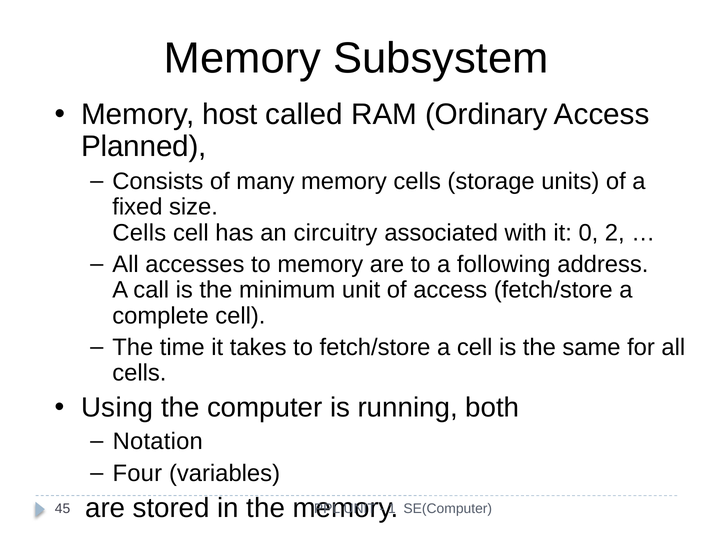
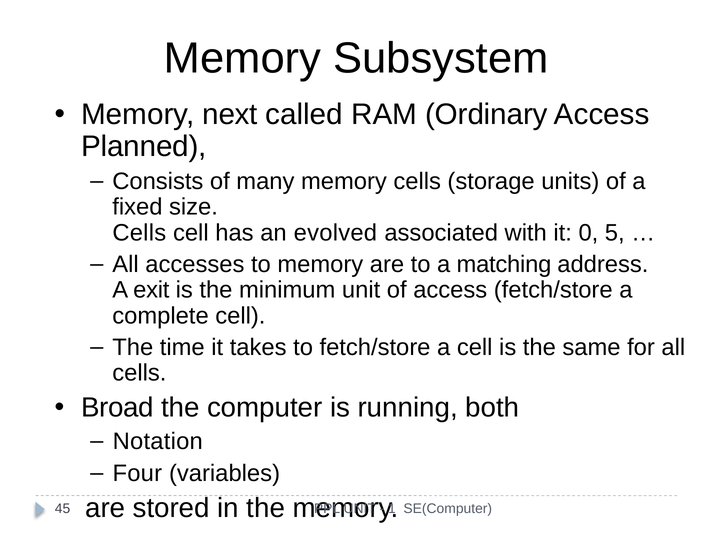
host: host -> next (230, 114)
circuitry: circuitry -> evolved (335, 233)
2: 2 -> 5 (615, 233)
following: following -> matching (504, 264)
call: call -> exit (151, 290)
Using: Using -> Broad (117, 408)
